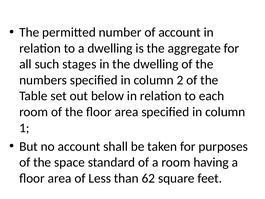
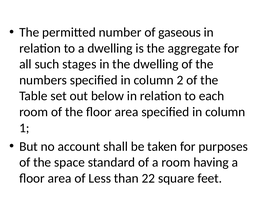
of account: account -> gaseous (180, 32)
62: 62 -> 22 (148, 178)
